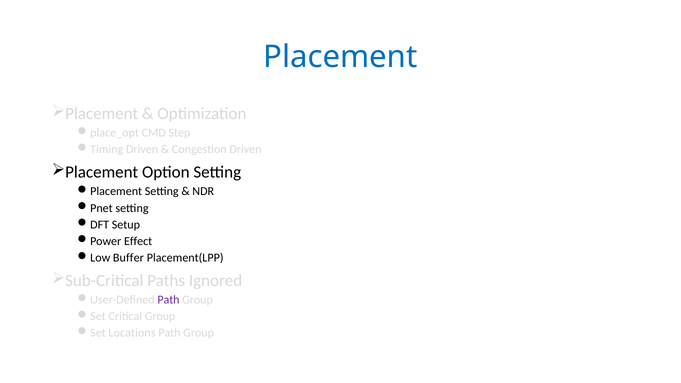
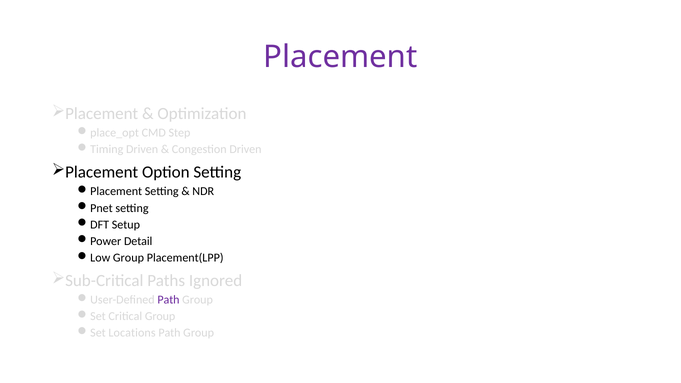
Placement colour: blue -> purple (340, 57)
Effect: Effect -> Detail (138, 241)
Buffer: Buffer -> Group (128, 258)
